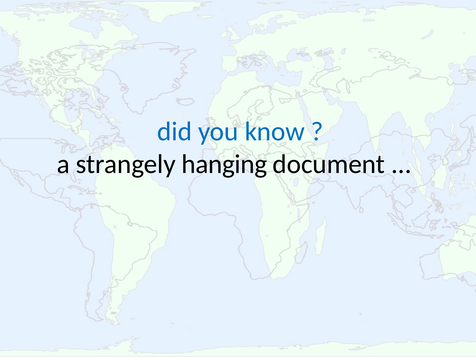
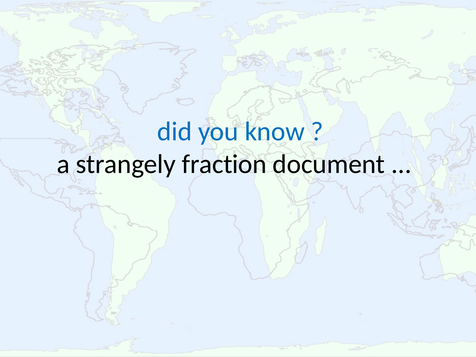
hanging: hanging -> fraction (224, 164)
